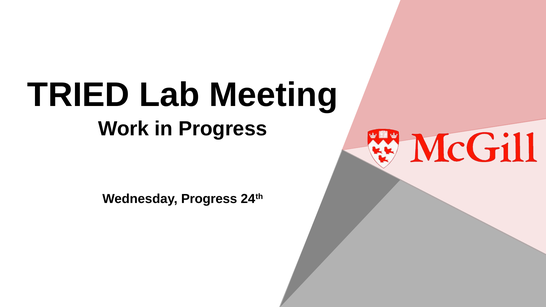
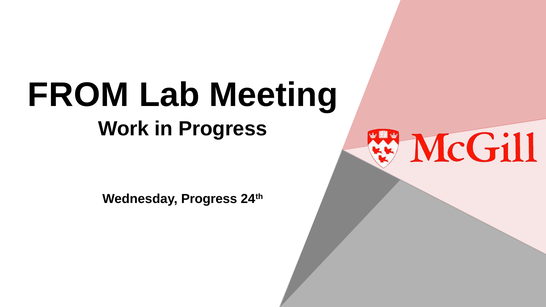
TRIED: TRIED -> FROM (78, 95)
